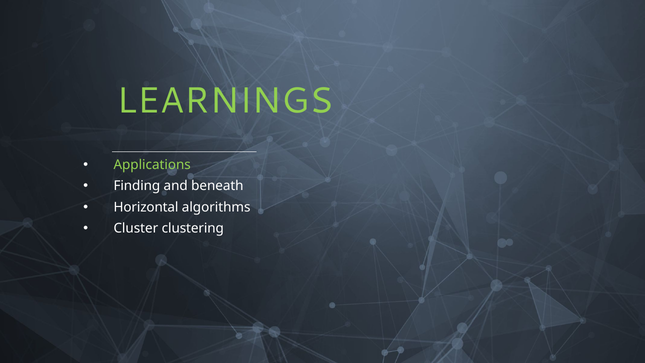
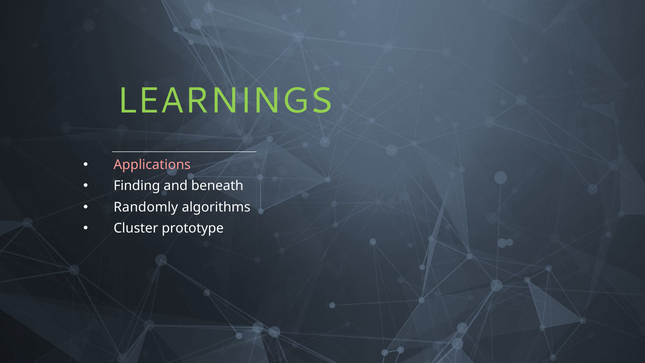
Applications colour: light green -> pink (152, 165)
Horizontal: Horizontal -> Randomly (146, 207)
clustering: clustering -> prototype (193, 228)
